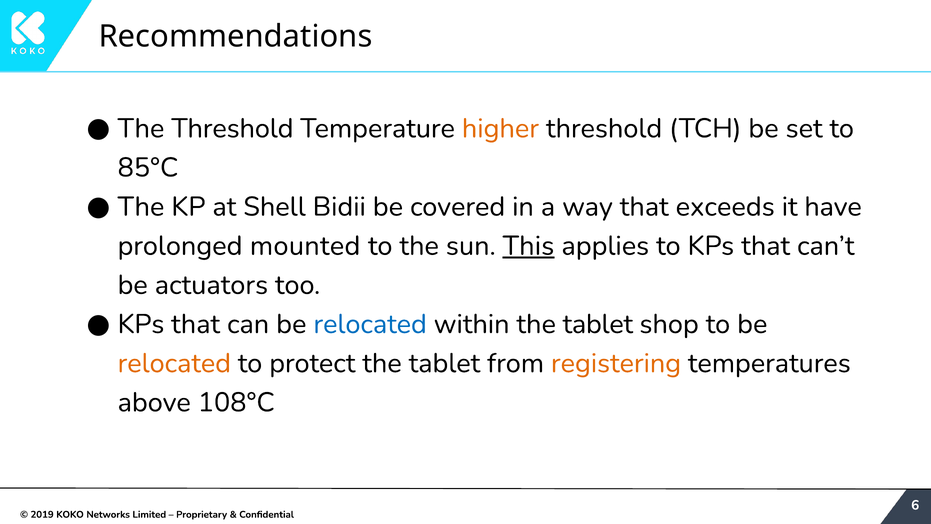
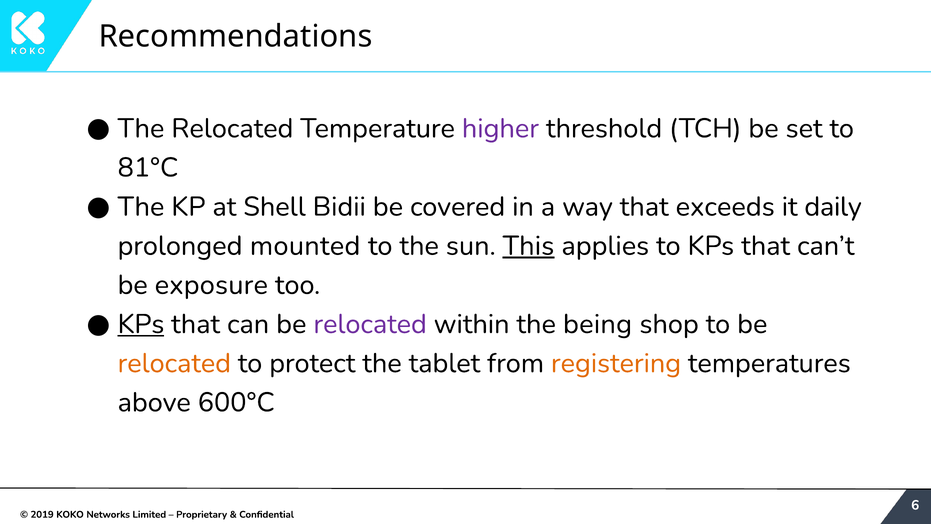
The Threshold: Threshold -> Relocated (232, 128)
higher colour: orange -> purple (500, 128)
85°C: 85°C -> 81°C (148, 167)
have: have -> daily (833, 207)
actuators: actuators -> exposure (211, 285)
KPs underline: none -> present (141, 324)
relocated colour: blue -> purple (370, 324)
within the tablet: tablet -> being (598, 324)
108°C: 108°C -> 600°C (236, 402)
